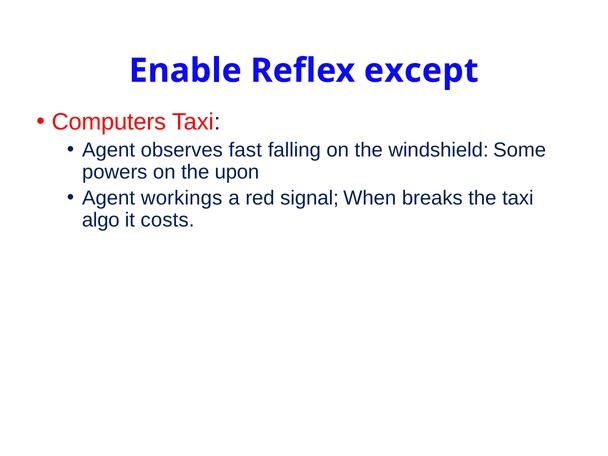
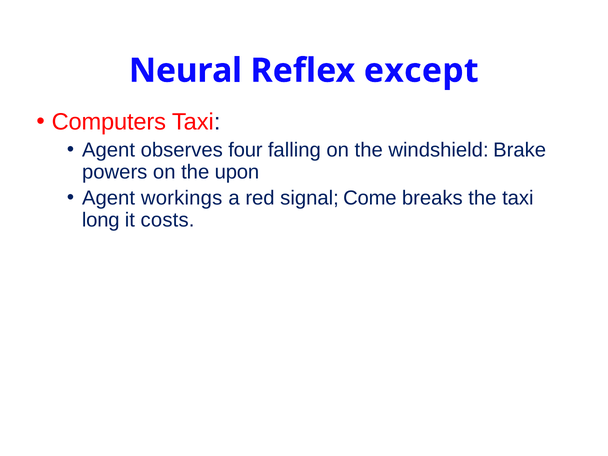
Enable: Enable -> Neural (185, 71)
fast: fast -> four (245, 150)
Some: Some -> Brake (520, 150)
When: When -> Come (370, 198)
algo: algo -> long (101, 220)
